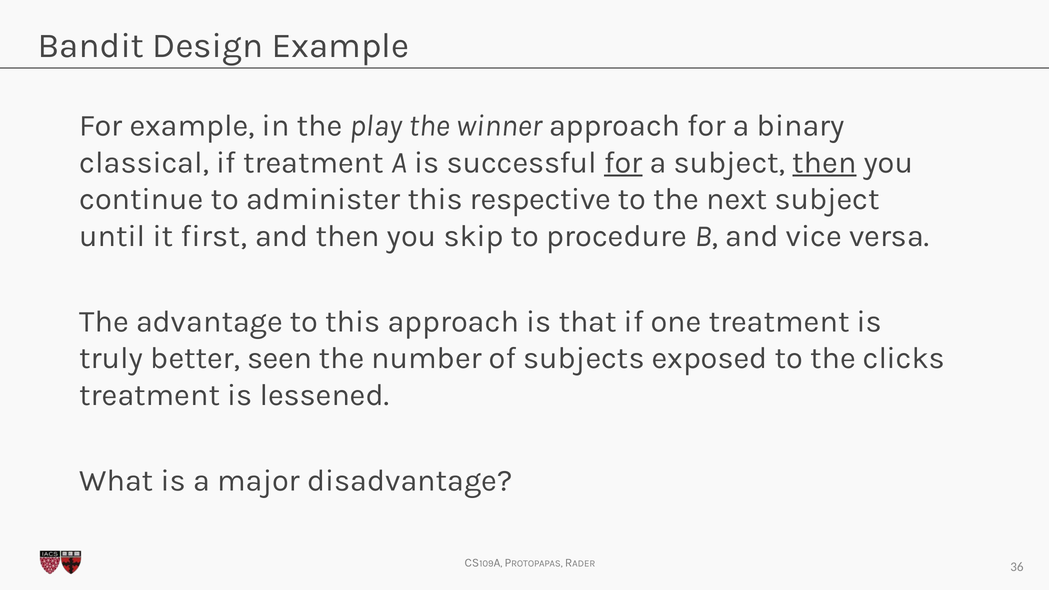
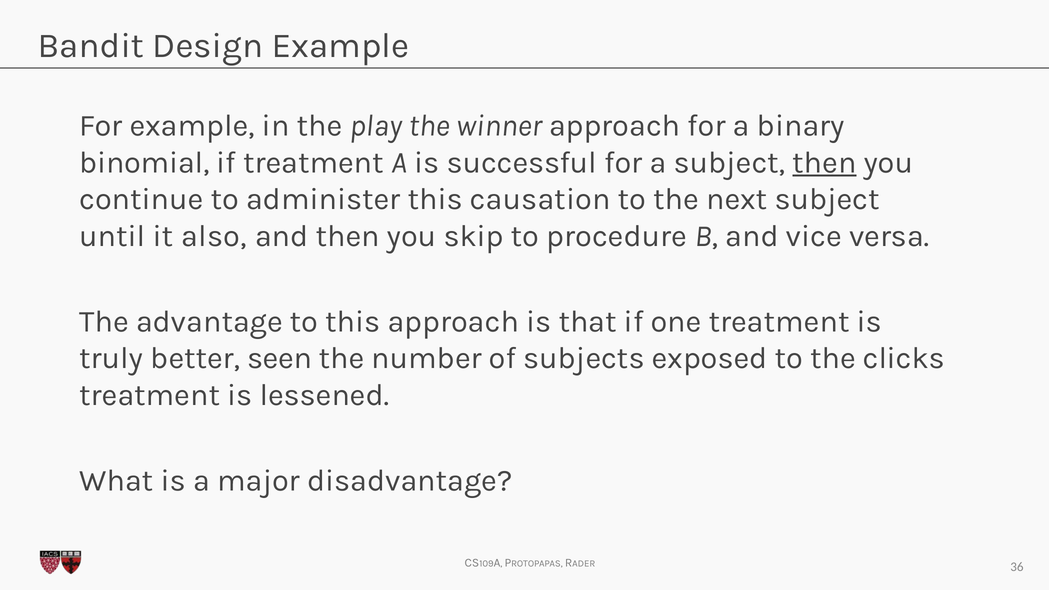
classical: classical -> binomial (144, 162)
for underline: present -> none (623, 162)
respective: respective -> causation (540, 199)
first: first -> also (214, 236)
